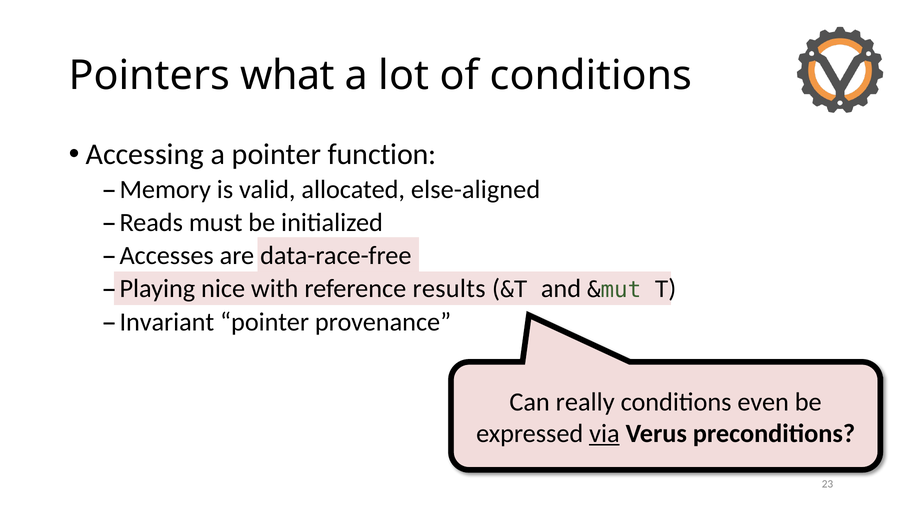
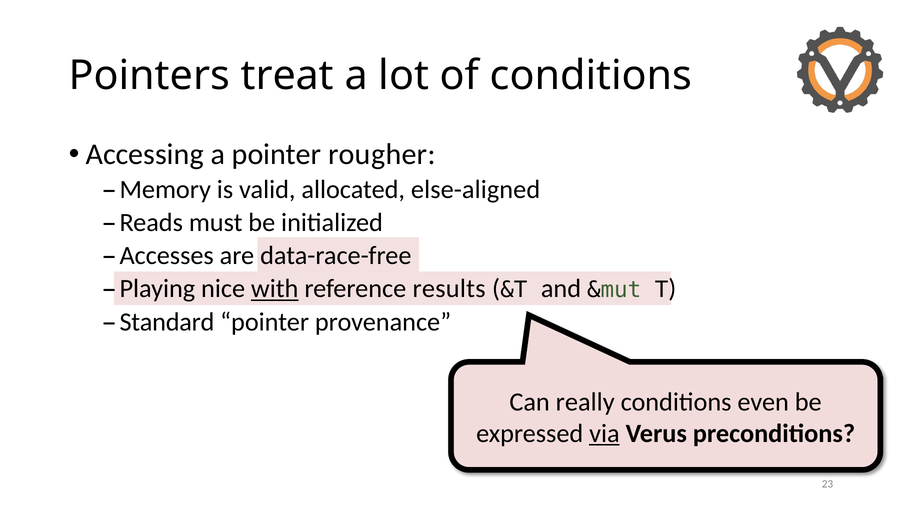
what: what -> treat (287, 76)
function: function -> rougher (382, 155)
with underline: none -> present (275, 289)
Invariant: Invariant -> Standard (167, 322)
